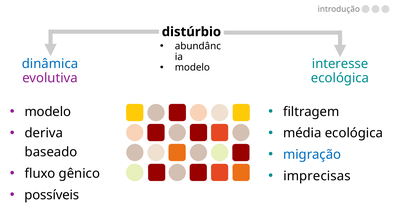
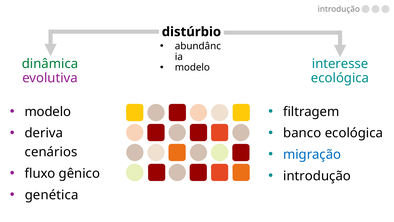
dinâmica colour: blue -> green (50, 64)
média: média -> banco (302, 133)
baseado: baseado -> cenários (51, 152)
imprecisas: imprecisas -> introdução (317, 176)
possíveis: possíveis -> genética (52, 195)
